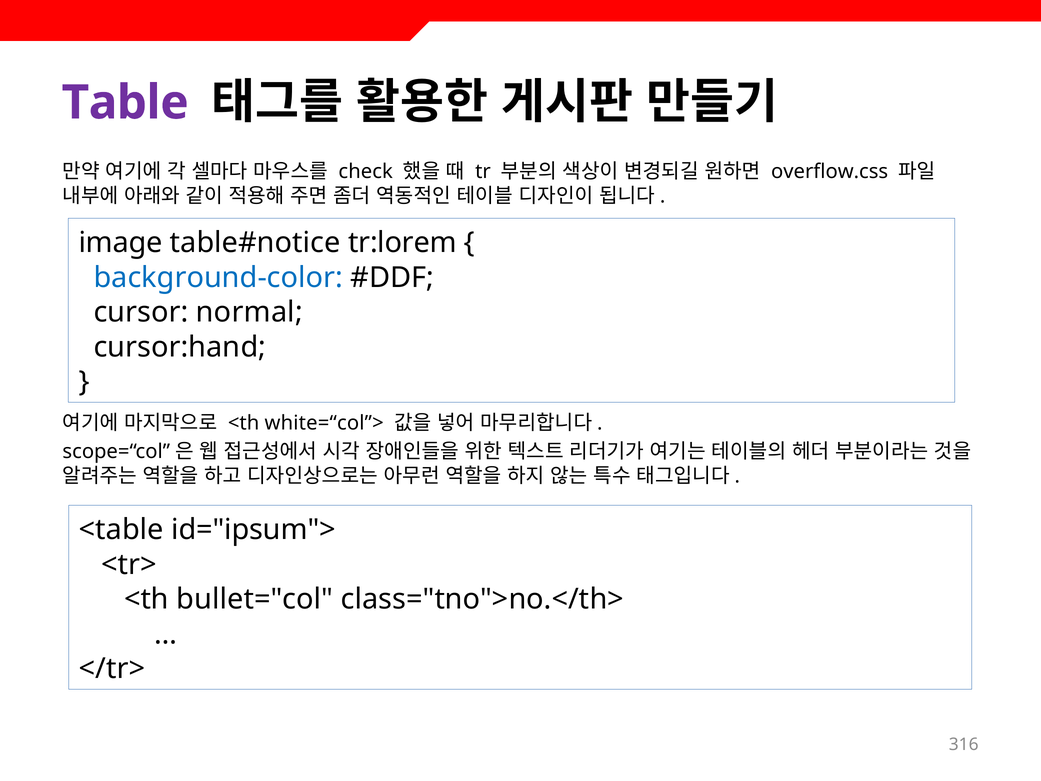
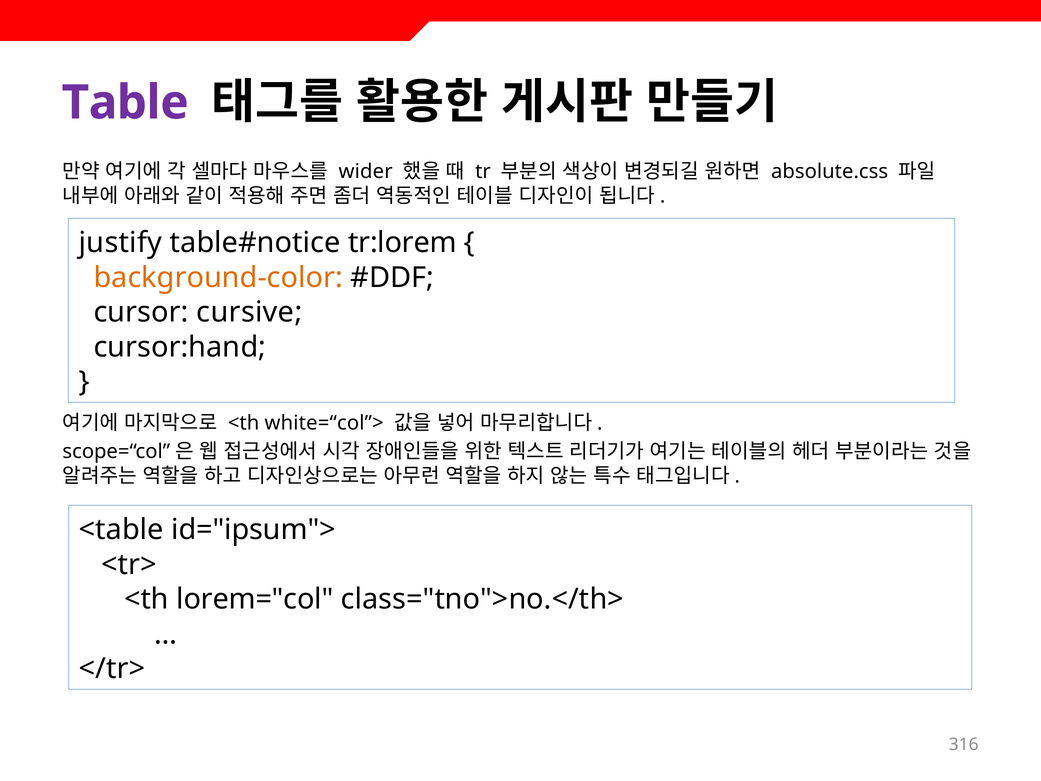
check: check -> wider (366, 171)
overflow.css: overflow.css -> absolute.css (830, 171)
image: image -> justify (120, 243)
background-color colour: blue -> orange (218, 277)
normal: normal -> cursive (249, 312)
bullet="col: bullet="col -> lorem="col (255, 599)
